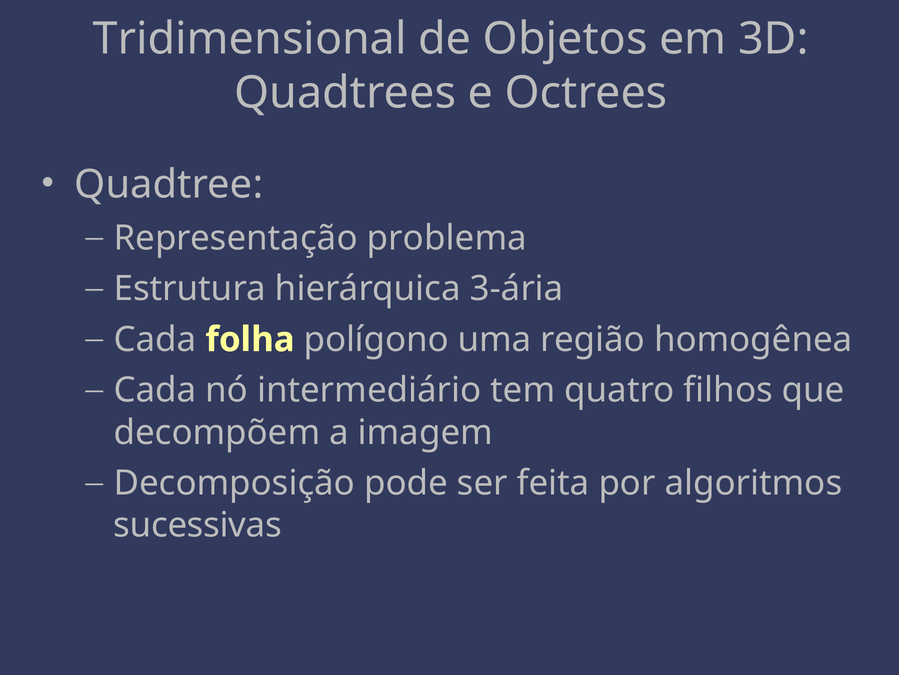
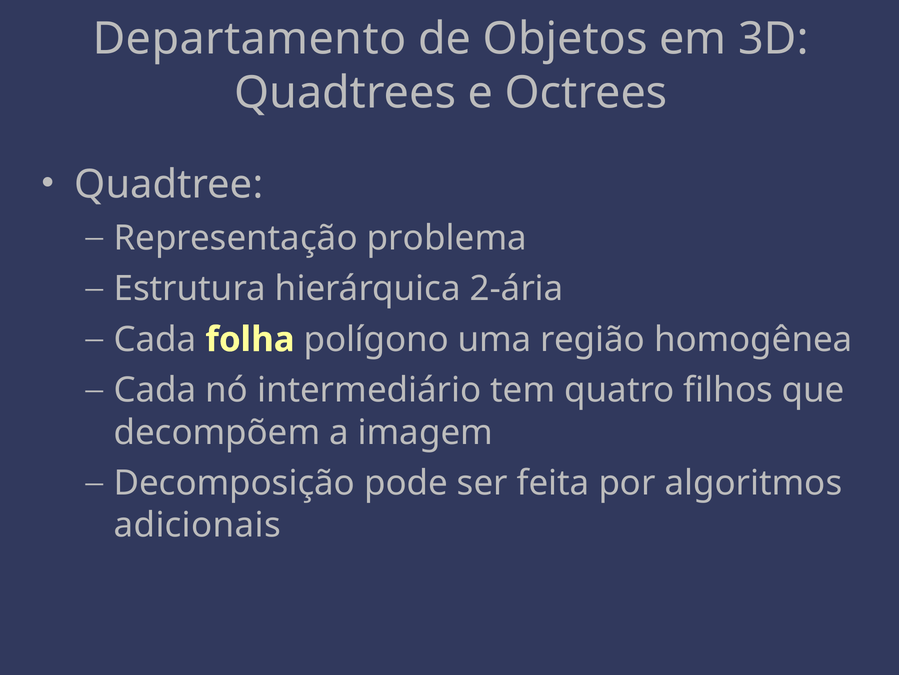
Tridimensional: Tridimensional -> Departamento (250, 39)
3-ária: 3-ária -> 2-ária (517, 289)
sucessivas: sucessivas -> adicionais (197, 525)
